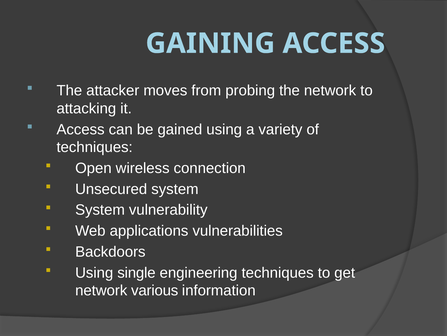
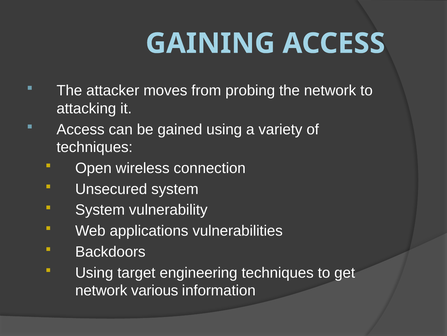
single: single -> target (136, 272)
